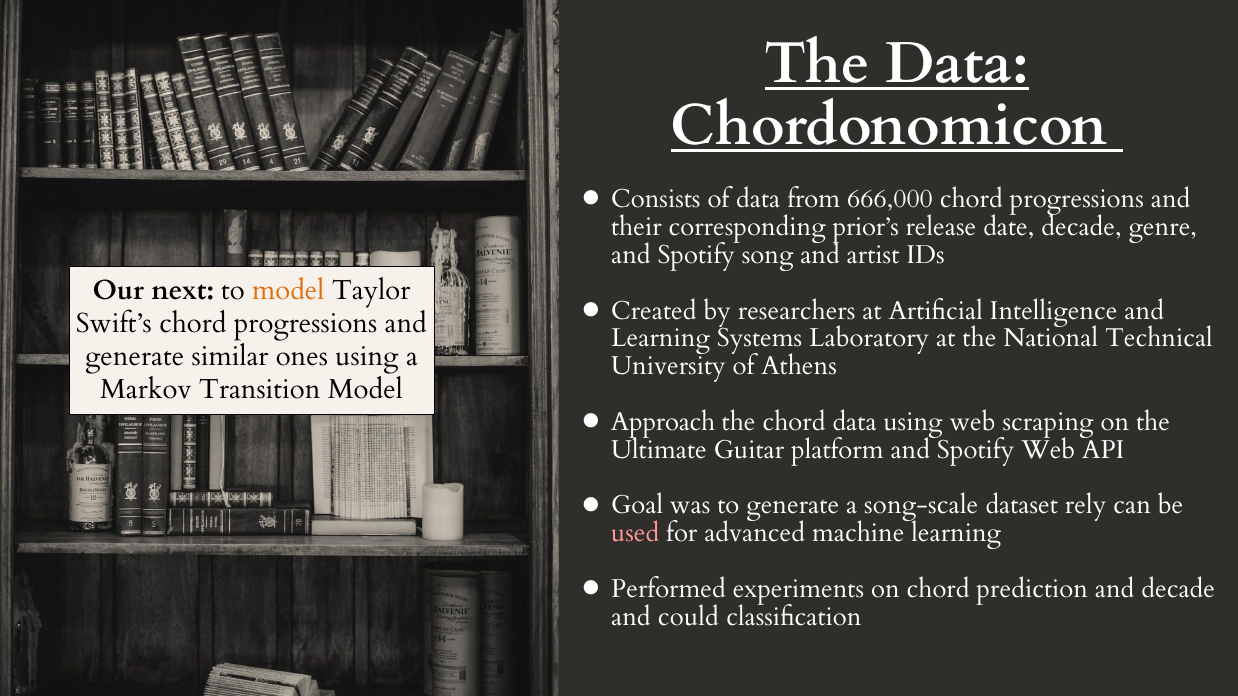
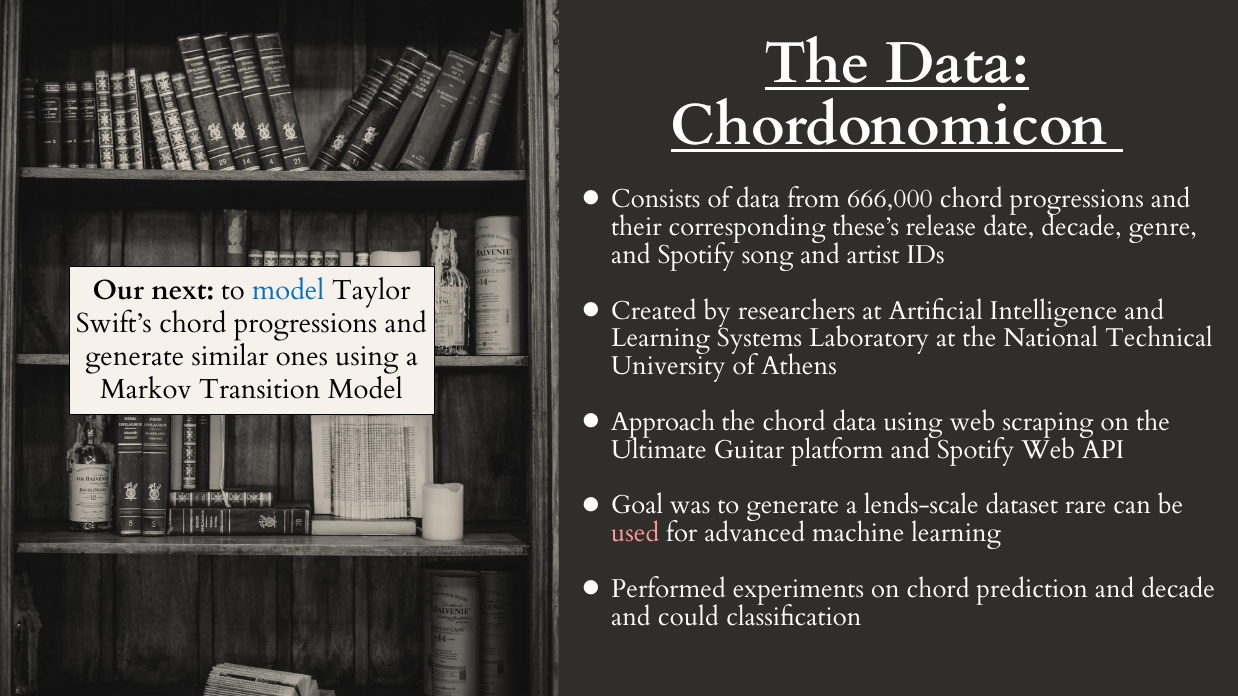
prior’s: prior’s -> these’s (866, 227)
model colour: orange -> blue (288, 291)
song-scale: song-scale -> lends-scale (921, 506)
rely: rely -> rare (1086, 506)
